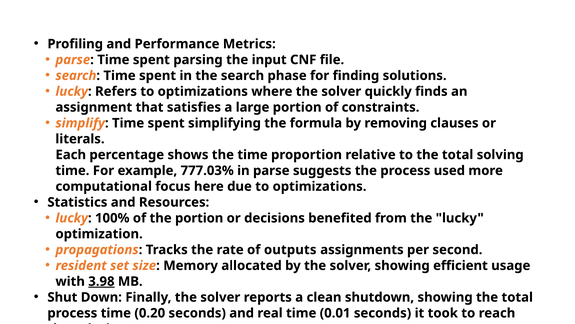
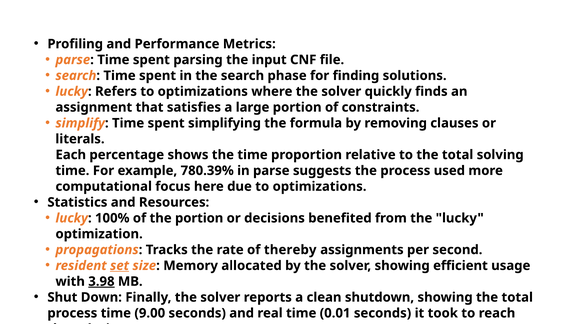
777.03%: 777.03% -> 780.39% (207, 170)
outputs: outputs -> thereby (290, 249)
set underline: none -> present (120, 265)
0.20: 0.20 -> 9.00 (150, 313)
